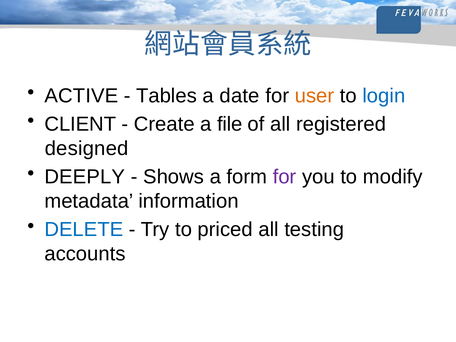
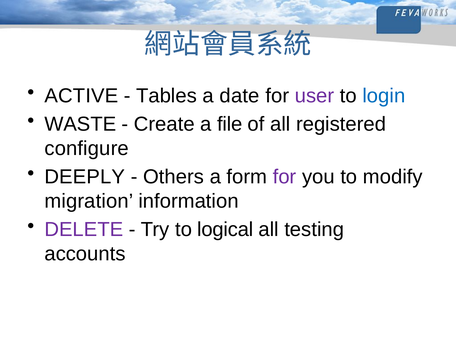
user colour: orange -> purple (315, 96)
CLIENT: CLIENT -> WASTE (80, 124)
designed: designed -> configure (87, 148)
Shows: Shows -> Others (174, 177)
metadata: metadata -> migration (89, 201)
DELETE colour: blue -> purple (84, 229)
priced: priced -> logical (225, 229)
